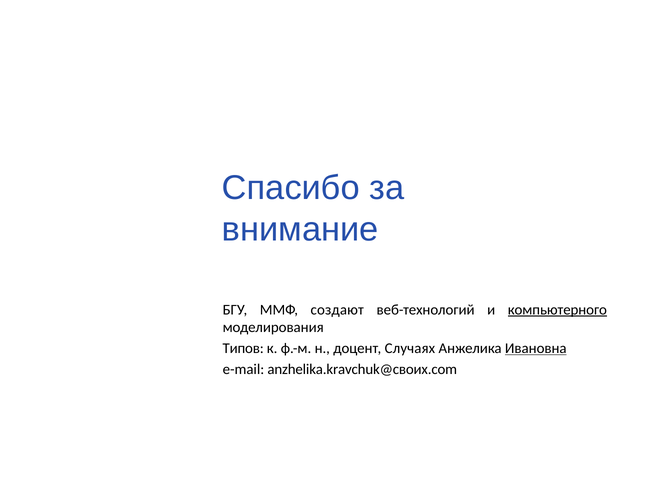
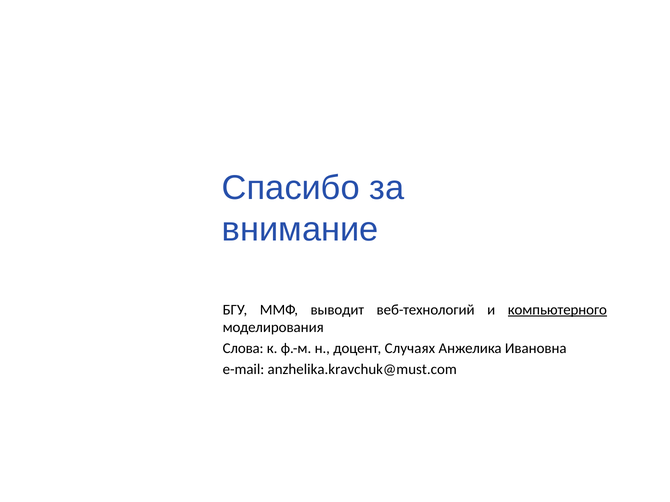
создают: создают -> выводит (337, 310)
Типов: Типов -> Слова (243, 349)
Ивановна underline: present -> none (536, 349)
anzhelika.kravchuk@своих.com: anzhelika.kravchuk@своих.com -> anzhelika.kravchuk@must.com (362, 370)
